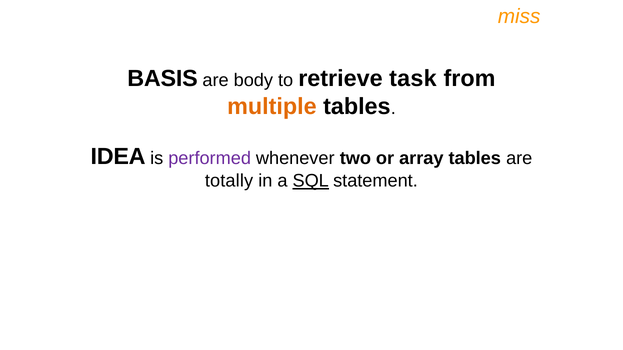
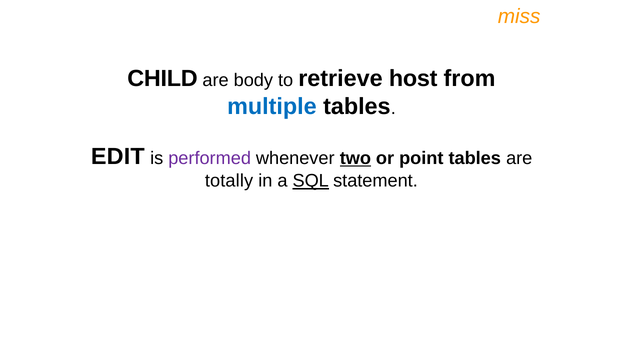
BASIS: BASIS -> CHILD (162, 79)
task: task -> host (413, 79)
multiple colour: orange -> blue (272, 107)
IDEA: IDEA -> EDIT (118, 157)
two underline: none -> present (355, 158)
array: array -> point (421, 158)
